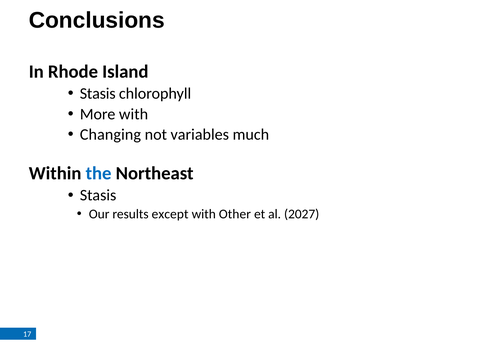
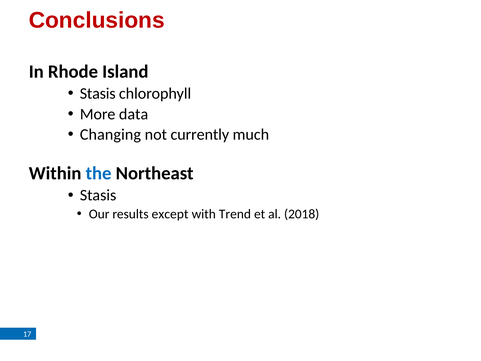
Conclusions colour: black -> red (97, 20)
More with: with -> data (134, 114)
variables: variables -> currently (200, 134)
Other: Other -> Trend (235, 214)
2027: 2027 -> 2018 (302, 214)
